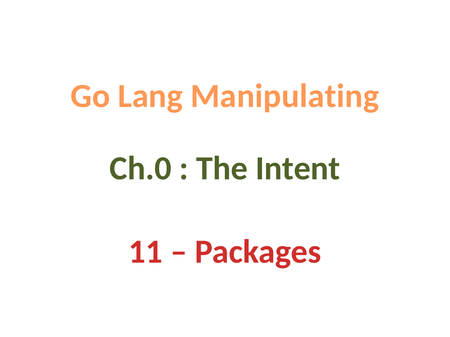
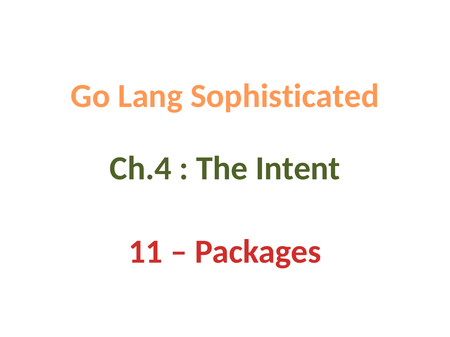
Manipulating: Manipulating -> Sophisticated (285, 96)
Ch.0: Ch.0 -> Ch.4 (140, 169)
